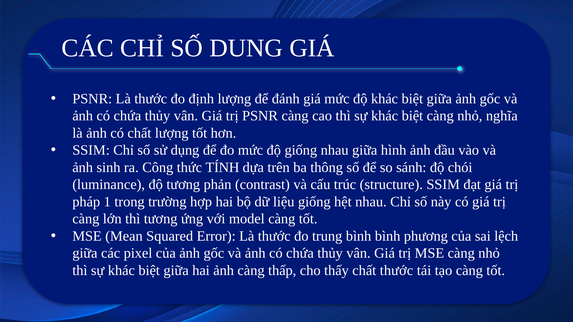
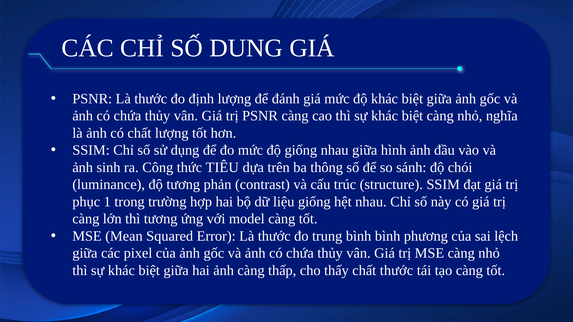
TÍNH: TÍNH -> TIÊU (222, 168)
pháp: pháp -> phục (86, 202)
